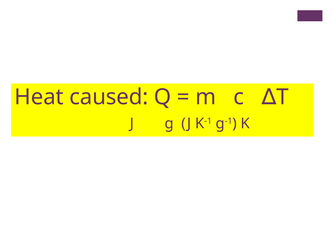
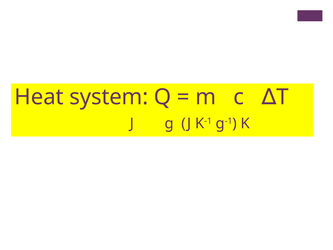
caused: caused -> system (109, 97)
